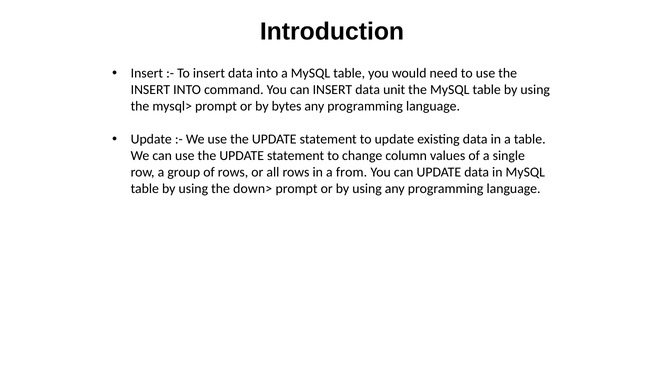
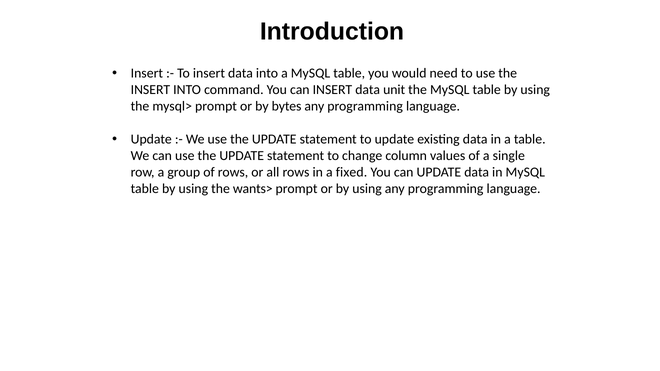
from: from -> fixed (352, 173)
down>: down> -> wants> (253, 189)
